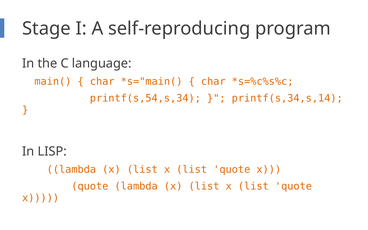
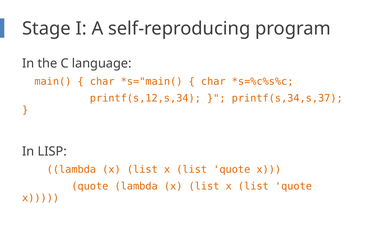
printf(s,54,s,34: printf(s,54,s,34 -> printf(s,12,s,34 (145, 98)
printf(s,34,s,14: printf(s,34,s,14 -> printf(s,34,s,37 (287, 98)
